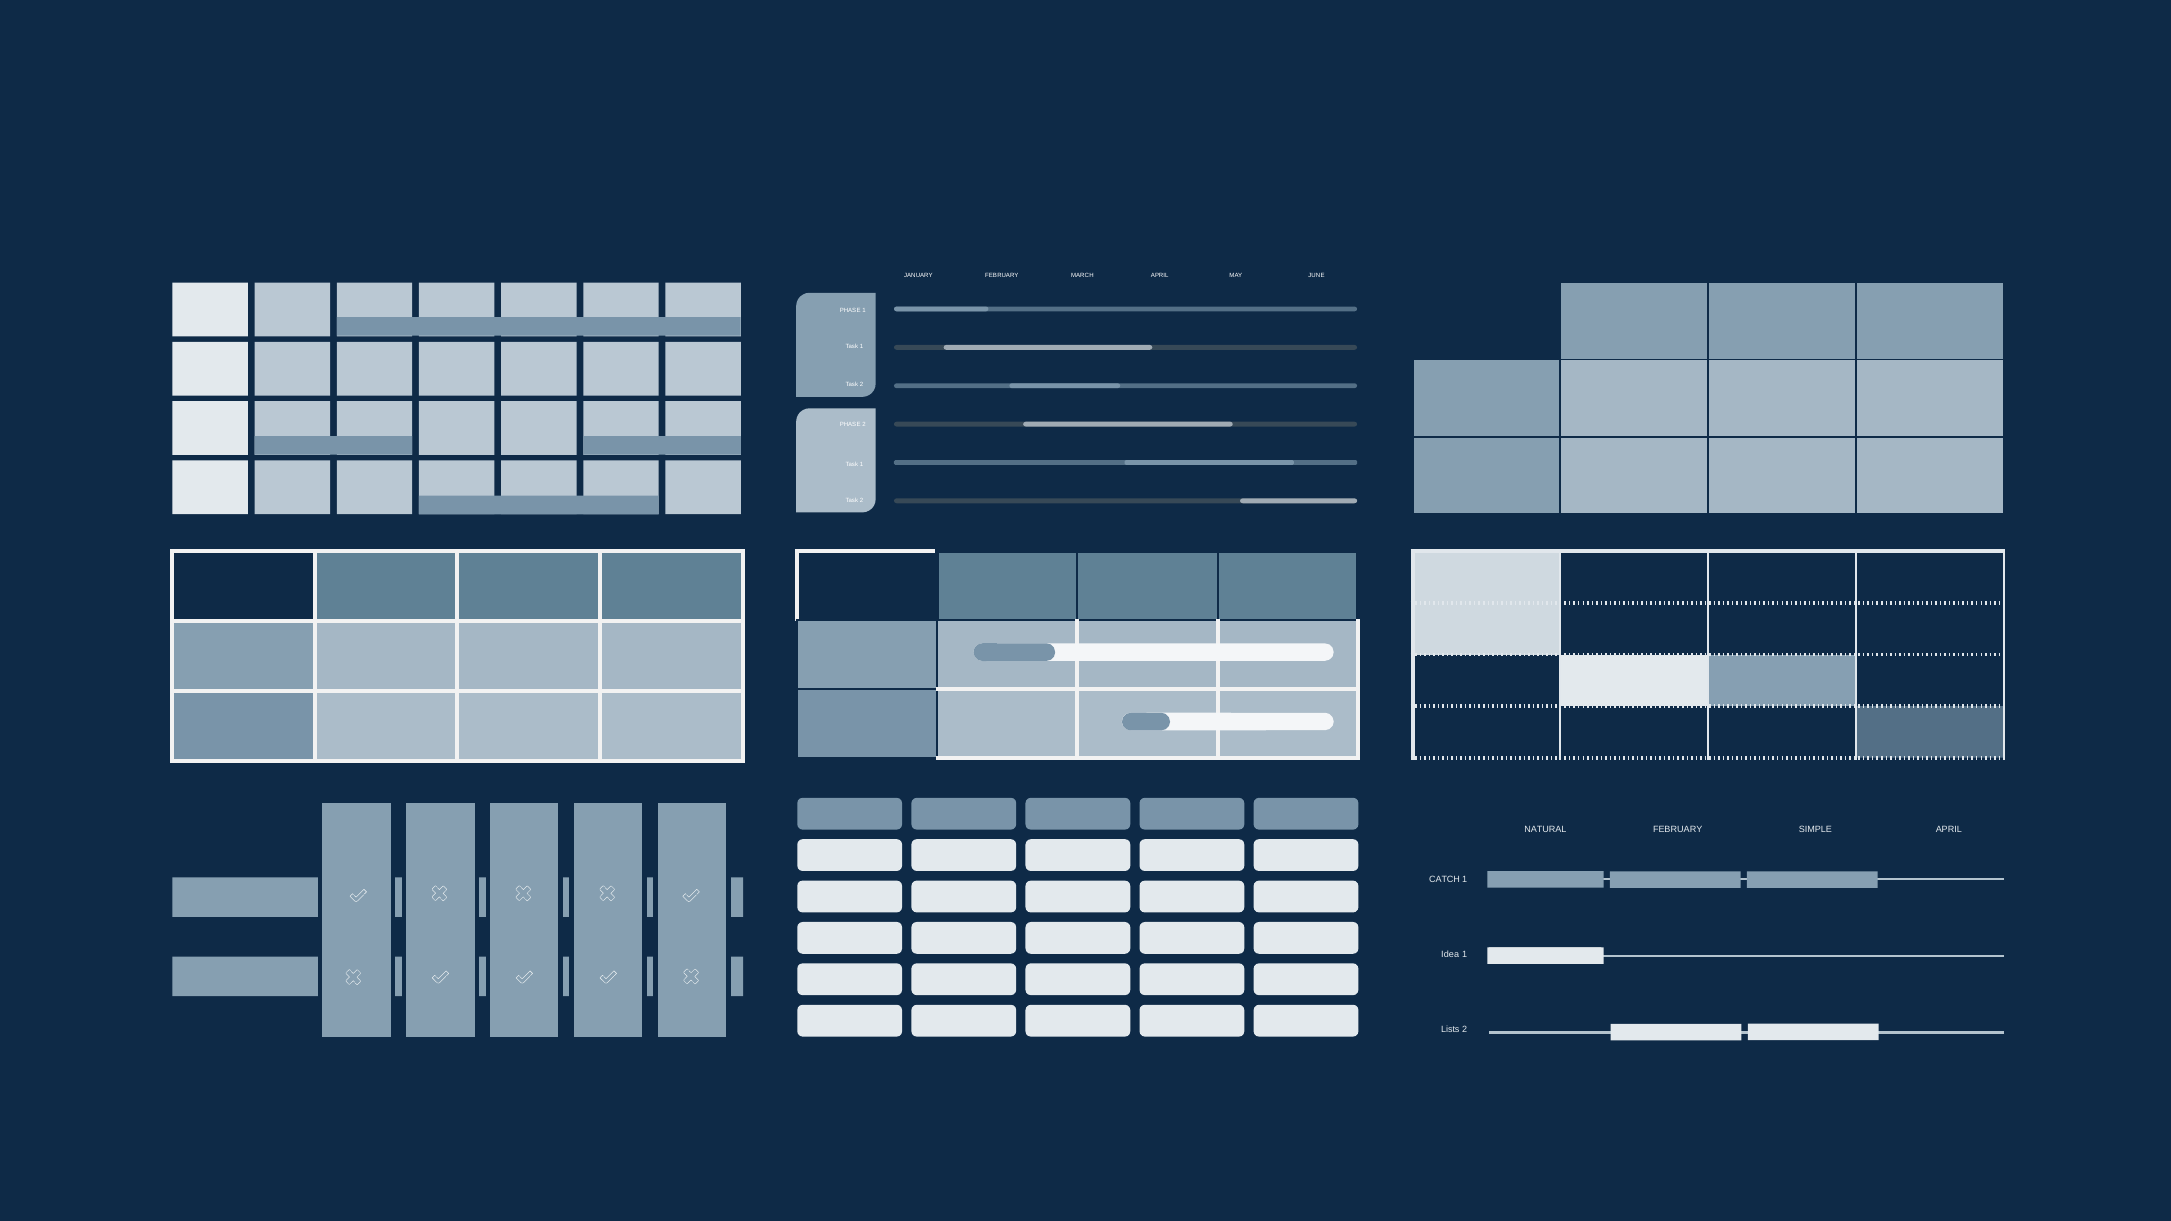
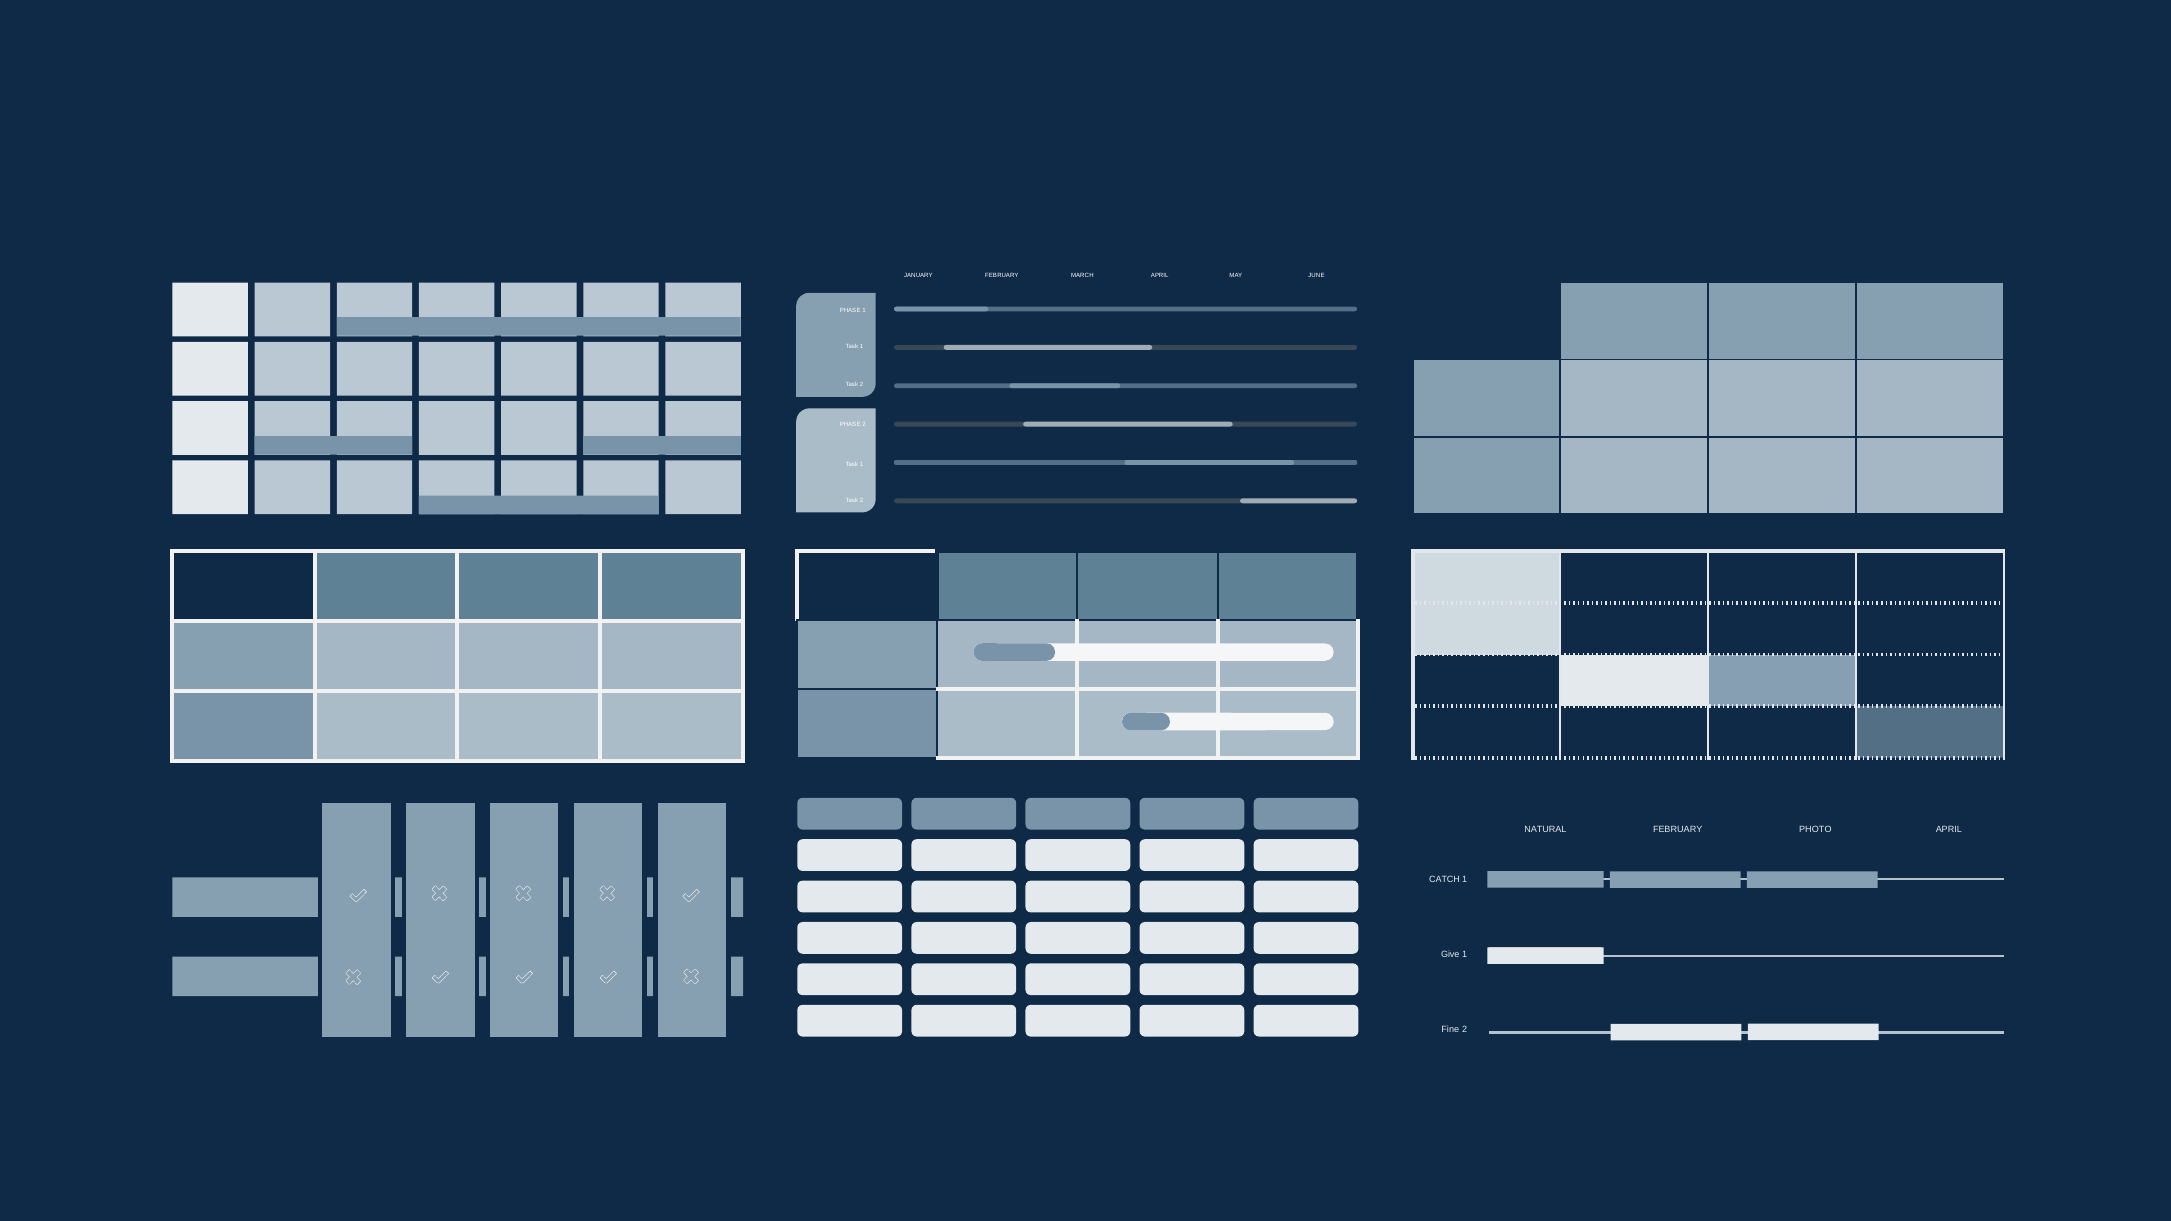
SIMPLE: SIMPLE -> PHOTO (1815, 830)
Idea: Idea -> Give (1450, 955)
Lists: Lists -> Fine (1450, 1030)
